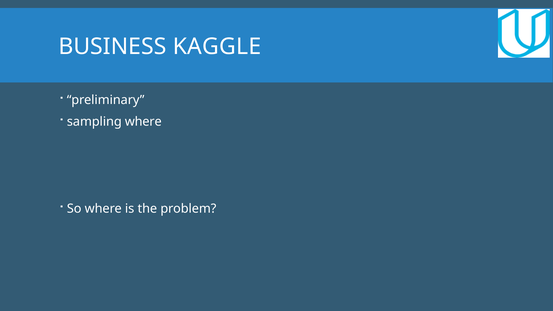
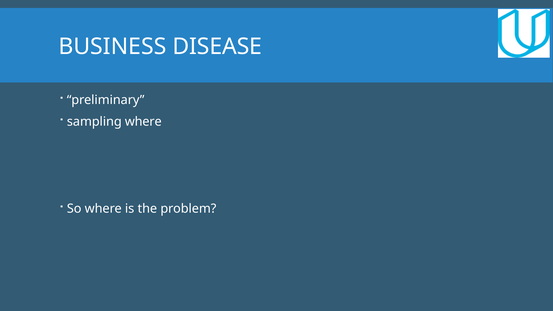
KAGGLE: KAGGLE -> DISEASE (217, 46)
